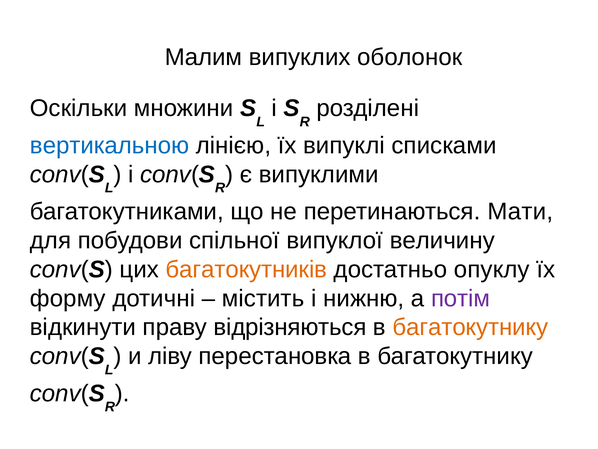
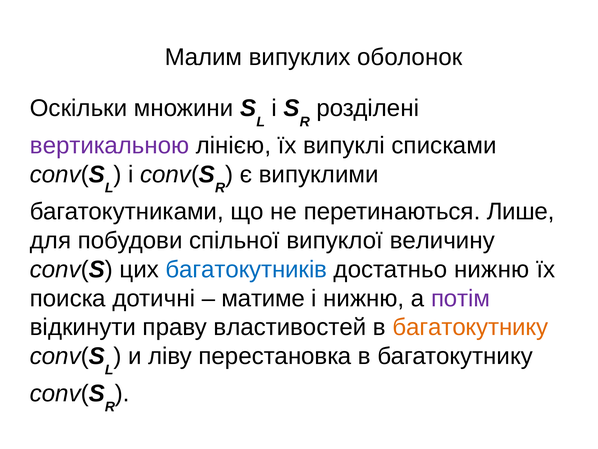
вертикальною colour: blue -> purple (110, 145)
Мати: Мати -> Лише (521, 211)
багатокутників colour: orange -> blue (246, 269)
достатньо опуклу: опуклу -> нижню (492, 269)
форму: форму -> поиска (68, 298)
містить: містить -> матиме (263, 298)
відрізняються: відрізняються -> властивостей (290, 327)
